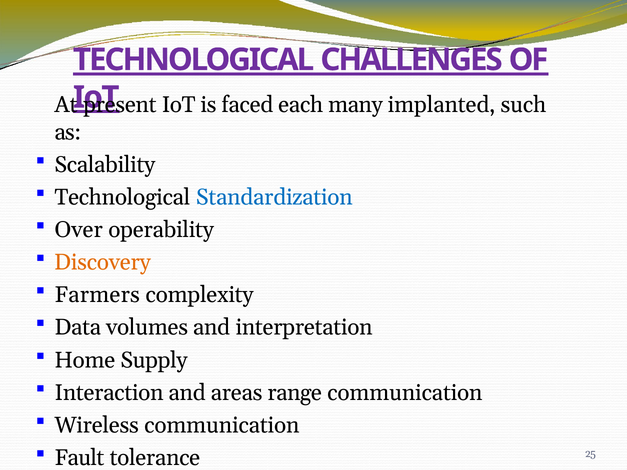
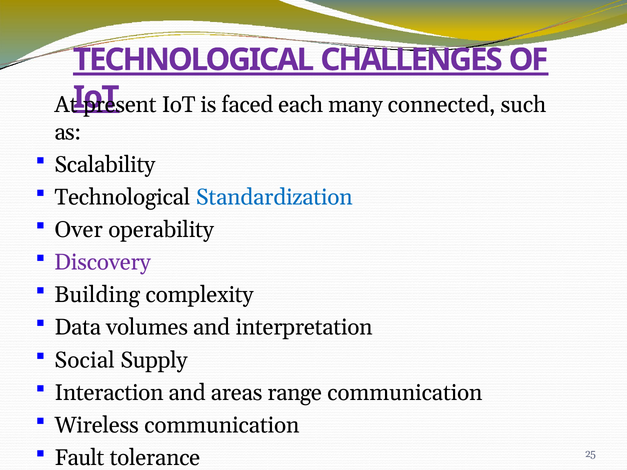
implanted: implanted -> connected (442, 105)
Discovery colour: orange -> purple (102, 263)
Farmers: Farmers -> Building (97, 295)
Home: Home -> Social (85, 360)
